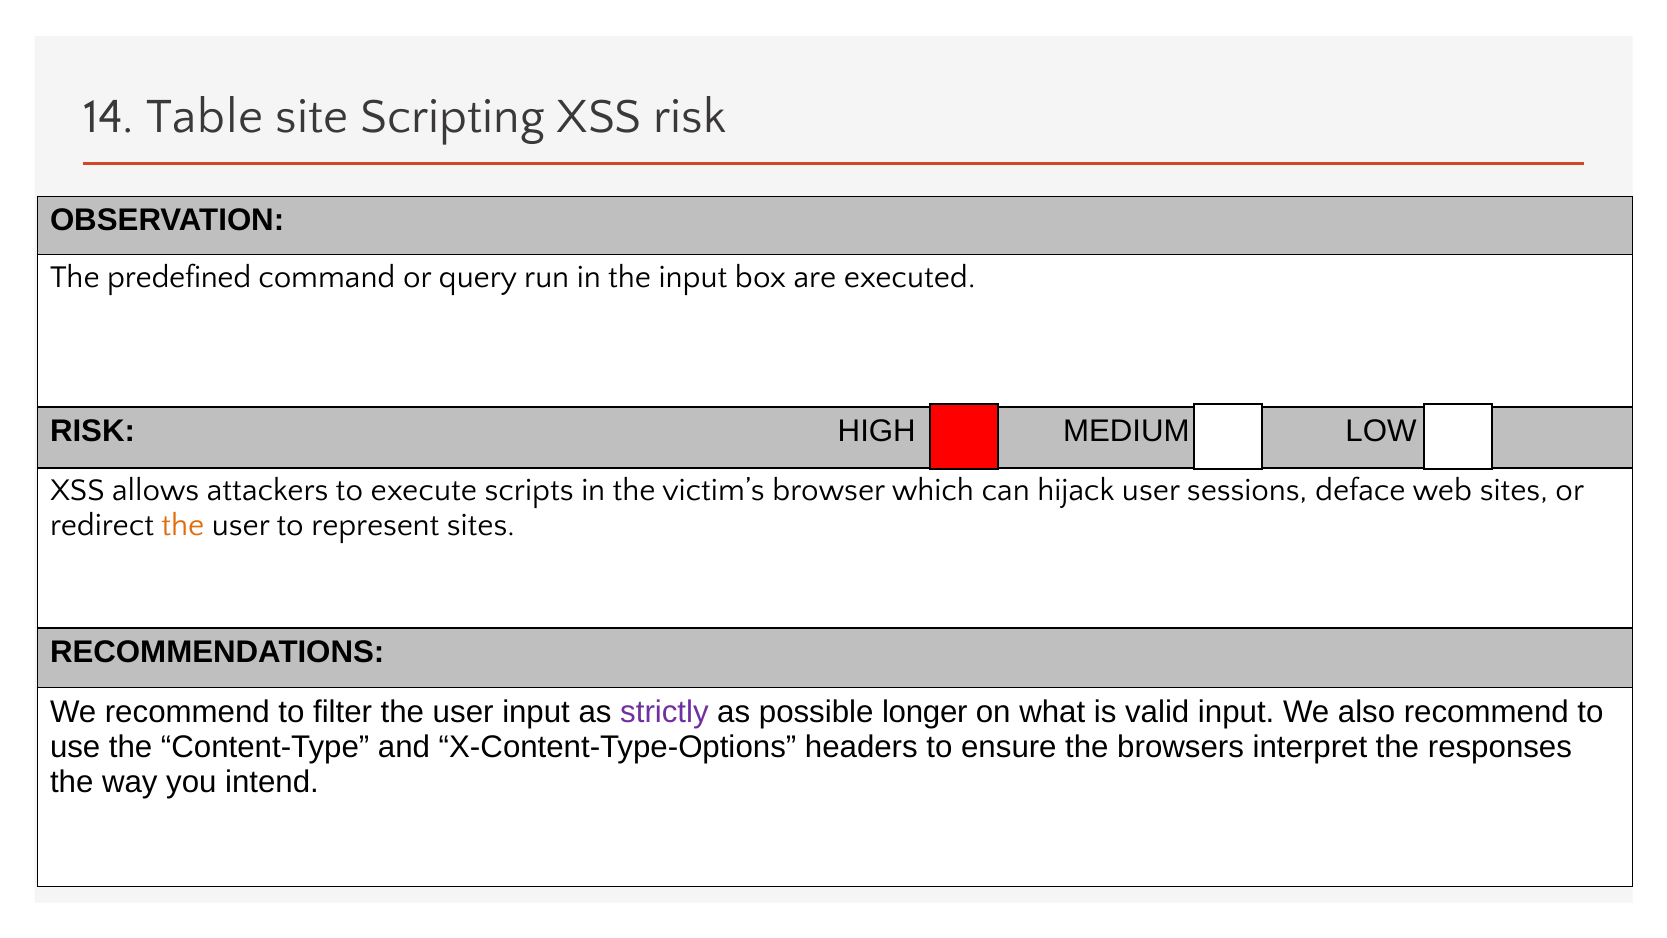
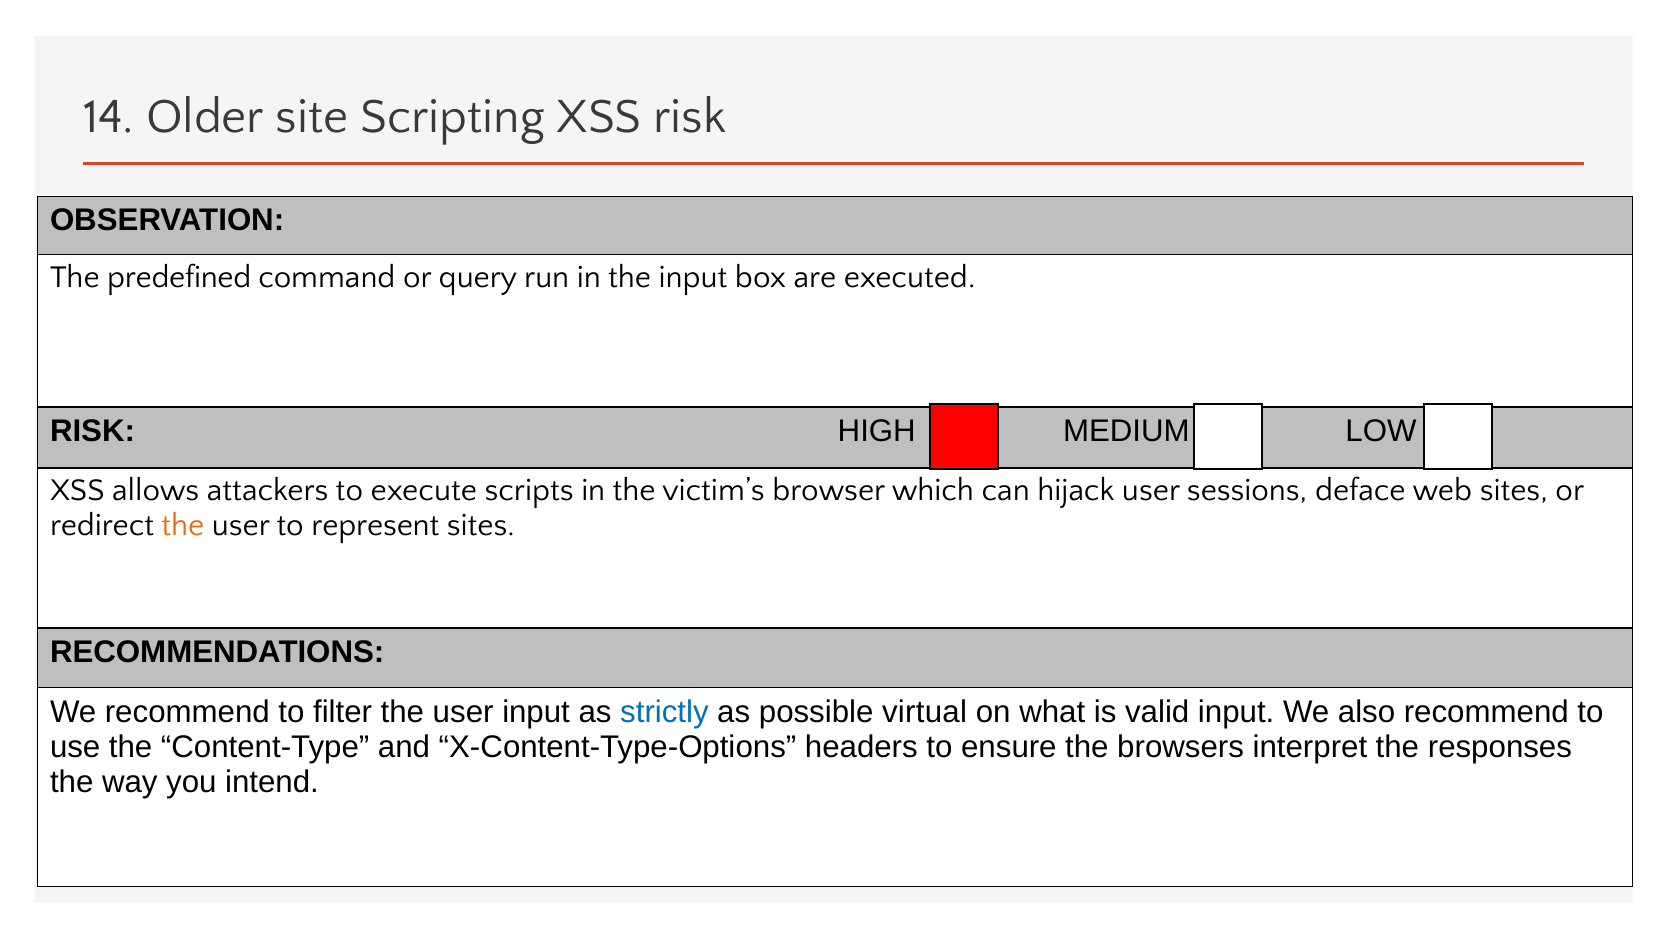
Table: Table -> Older (205, 117)
strictly colour: purple -> blue (664, 712)
longer: longer -> virtual (925, 712)
